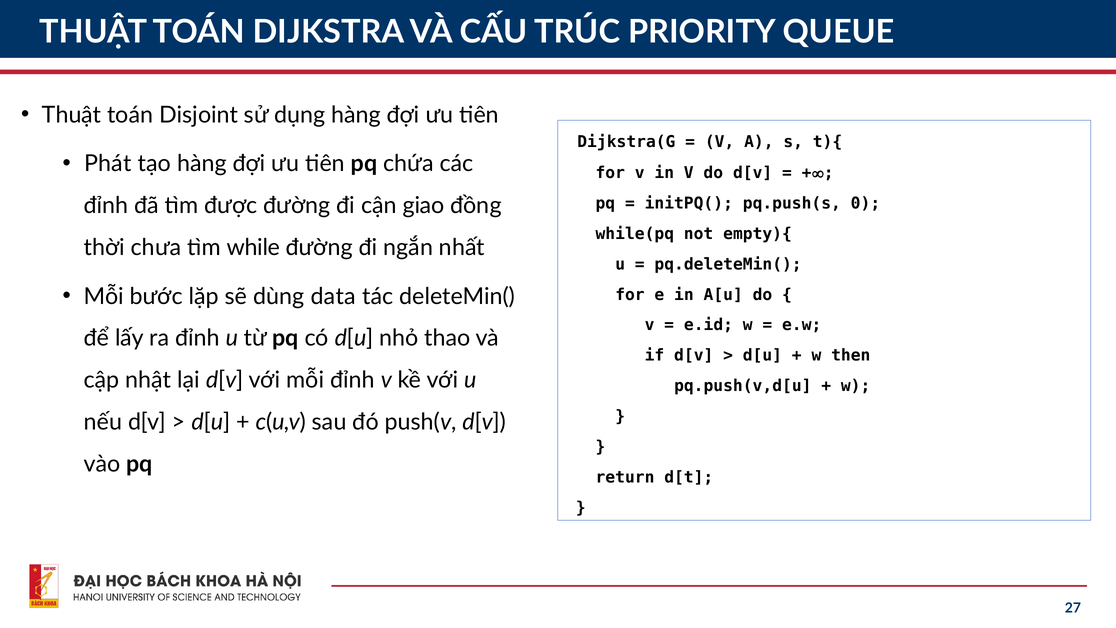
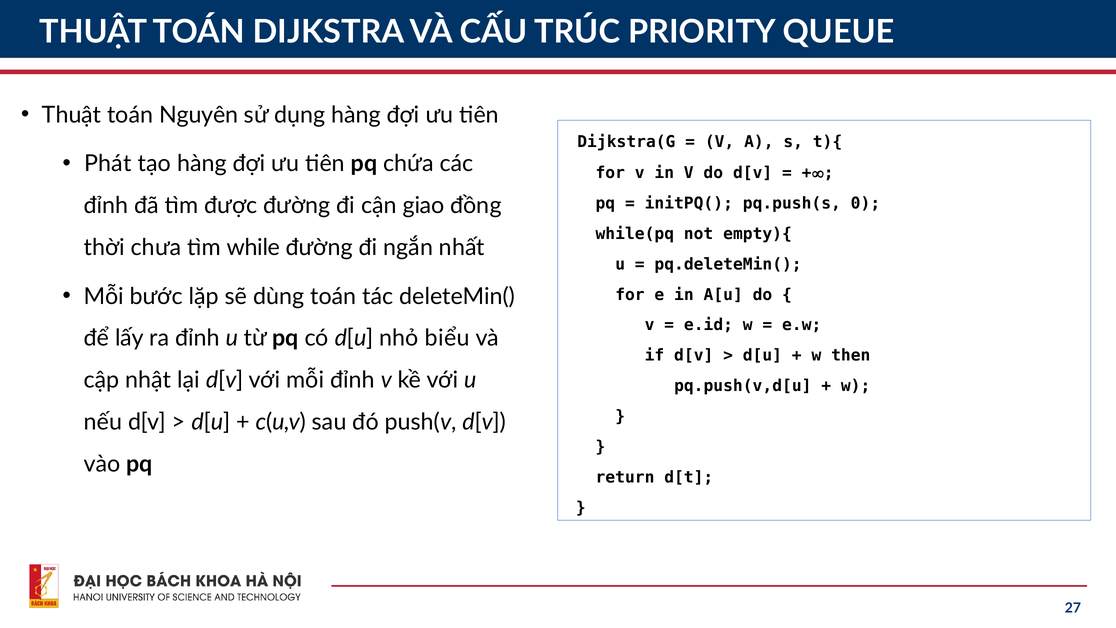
Disjoint: Disjoint -> Nguyên (199, 115)
dùng data: data -> toán (333, 296)
thao: thao -> biểu (447, 338)
